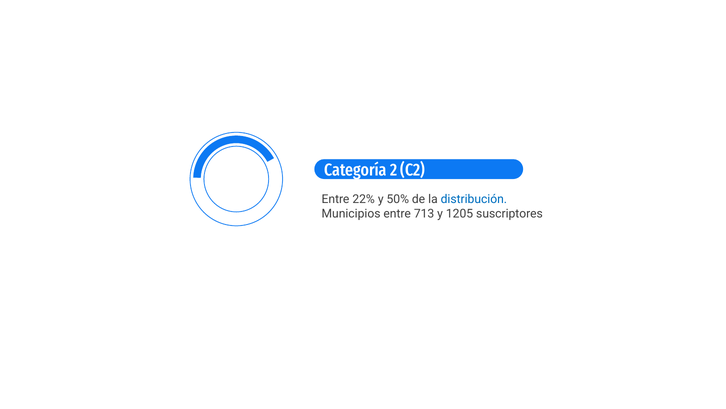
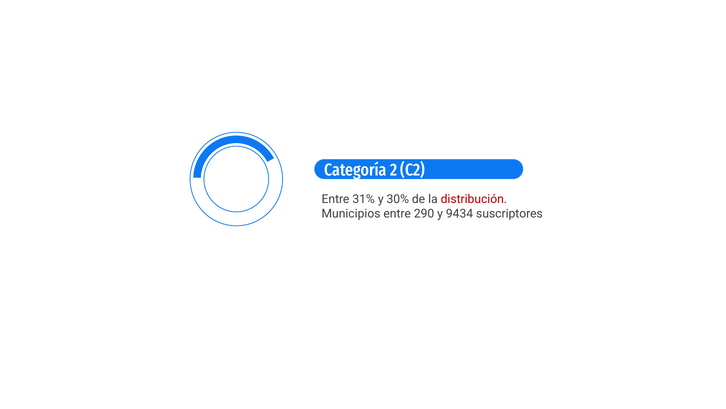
22%: 22% -> 31% (364, 199)
50%: 50% -> 30% (398, 199)
distribución colour: blue -> red (474, 199)
713: 713 -> 290 (424, 214)
1205: 1205 -> 9434 (460, 214)
